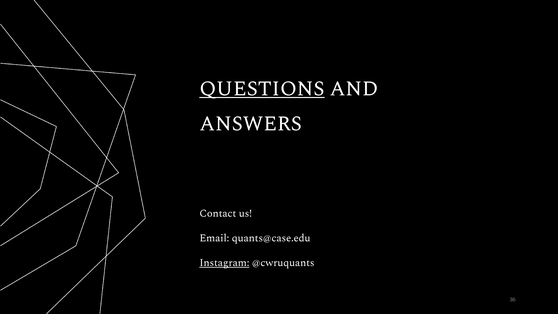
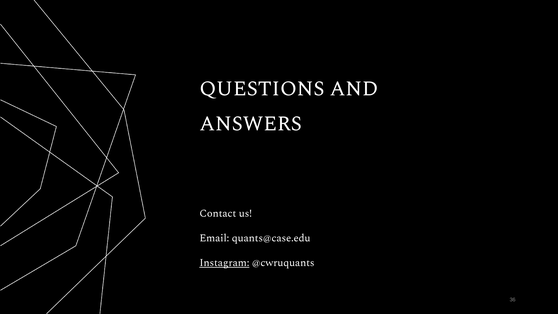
QUESTIONS underline: present -> none (262, 88)
